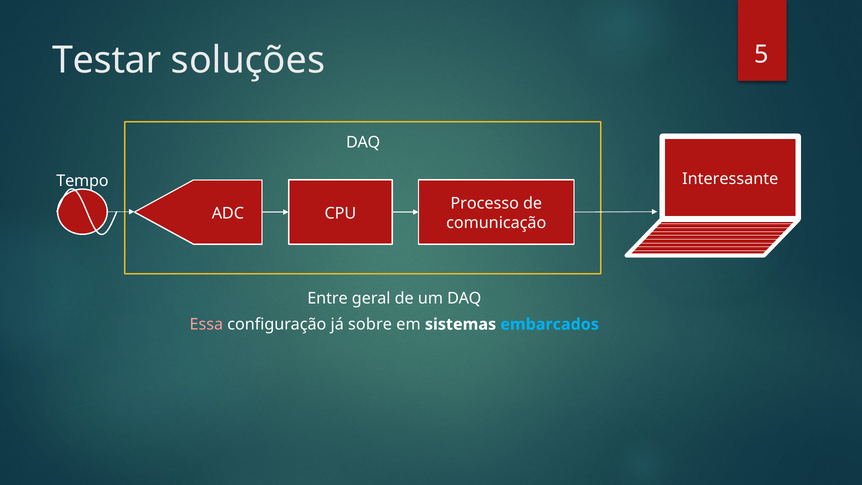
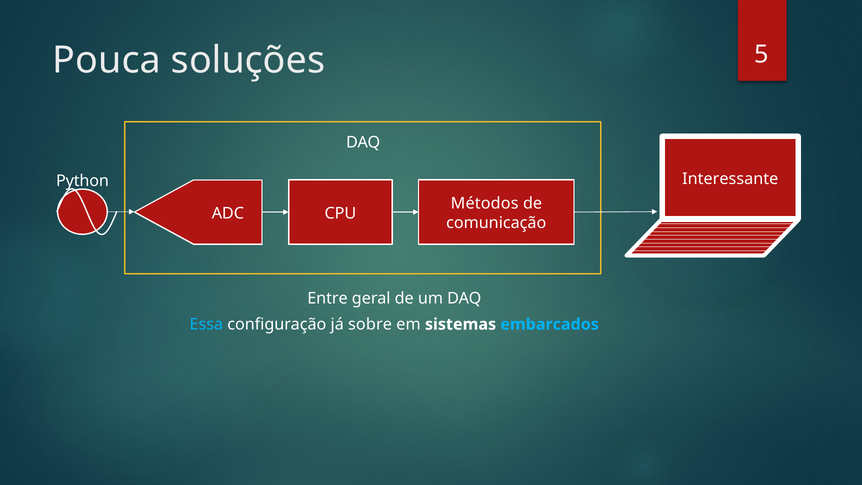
Testar: Testar -> Pouca (107, 61)
Tempo: Tempo -> Python (82, 181)
Processo: Processo -> Métodos (485, 203)
Essa colour: pink -> light blue (206, 324)
